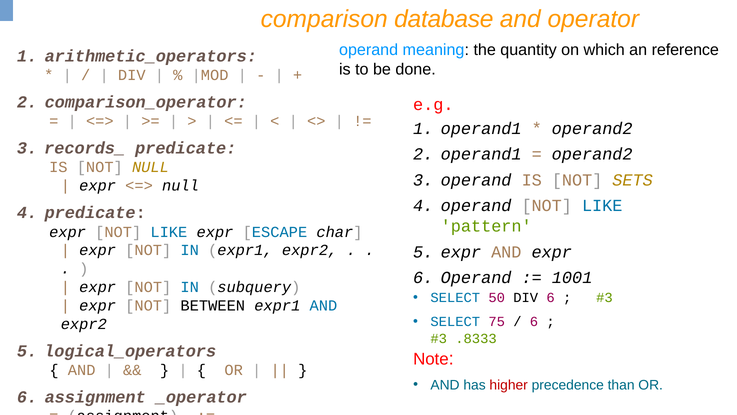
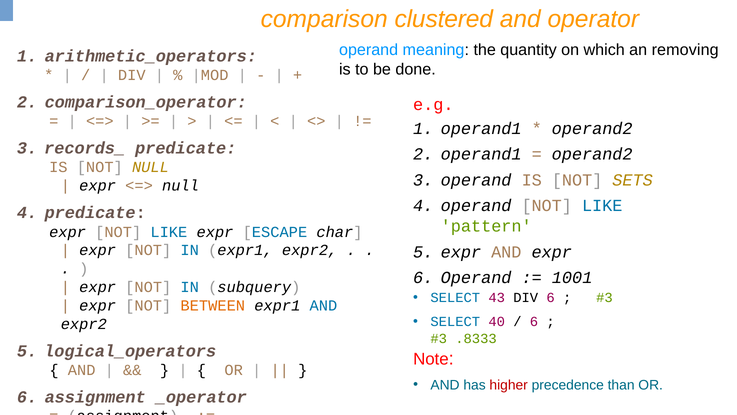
database: database -> clustered (444, 19)
reference: reference -> removing (685, 50)
50: 50 -> 43 (497, 298)
BETWEEN colour: black -> orange (213, 305)
75: 75 -> 40 (497, 322)
